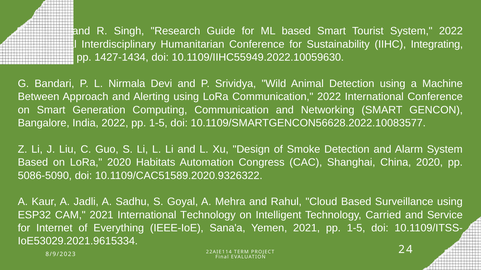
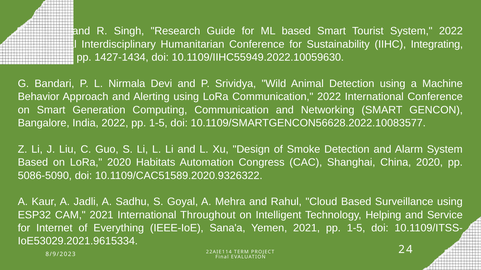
Between: Between -> Behavior (39, 97)
International Technology: Technology -> Throughout (208, 215)
Carried: Carried -> Helping (383, 215)
